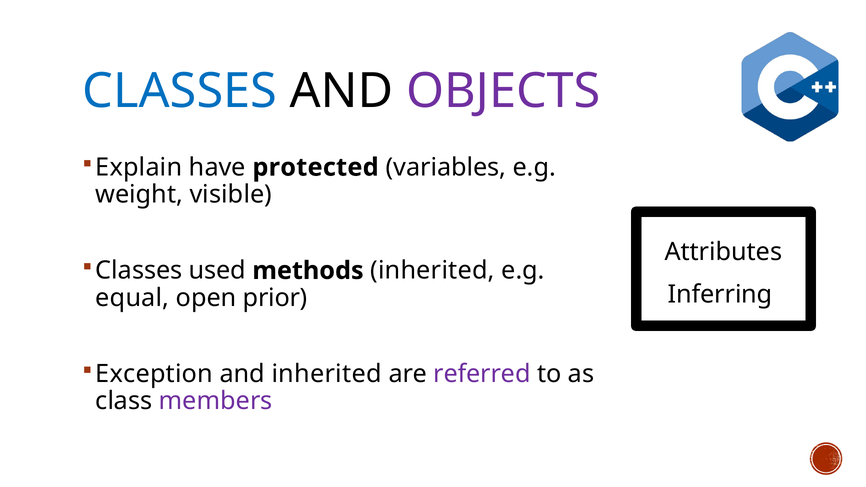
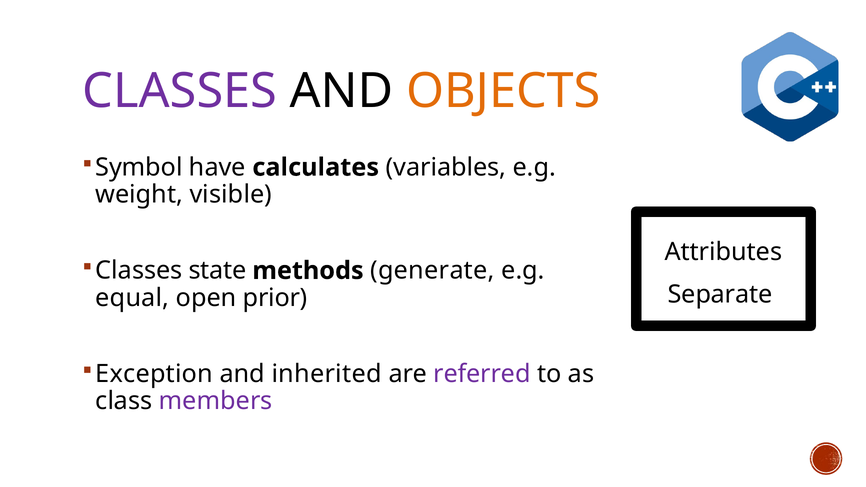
CLASSES colour: blue -> purple (180, 91)
OBJECTS colour: purple -> orange (503, 91)
Explain: Explain -> Symbol (139, 167)
protected: protected -> calculates (316, 167)
used: used -> state (217, 271)
methods inherited: inherited -> generate (432, 271)
Inferring: Inferring -> Separate (720, 294)
